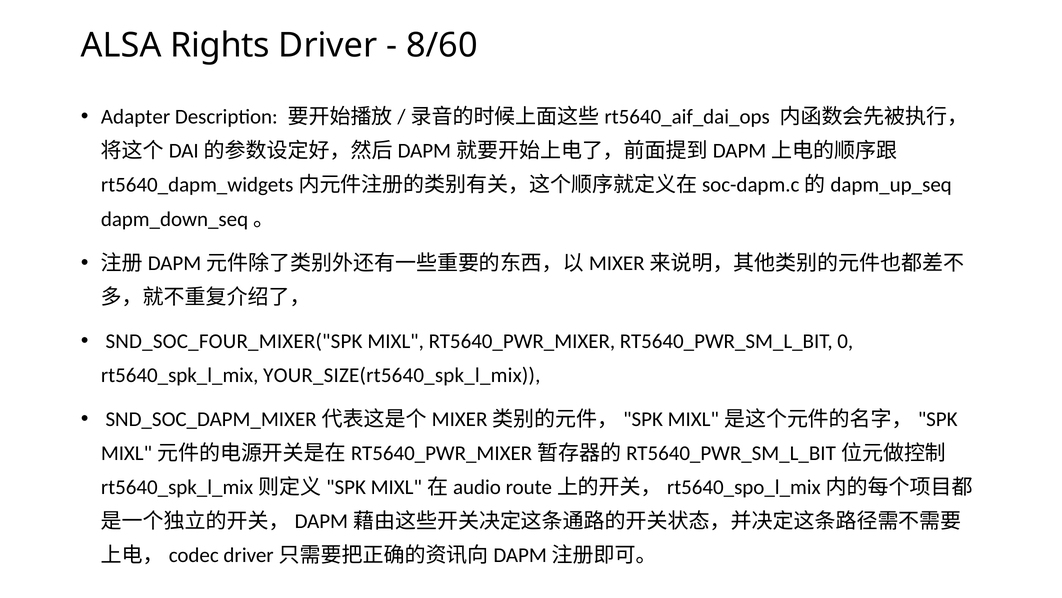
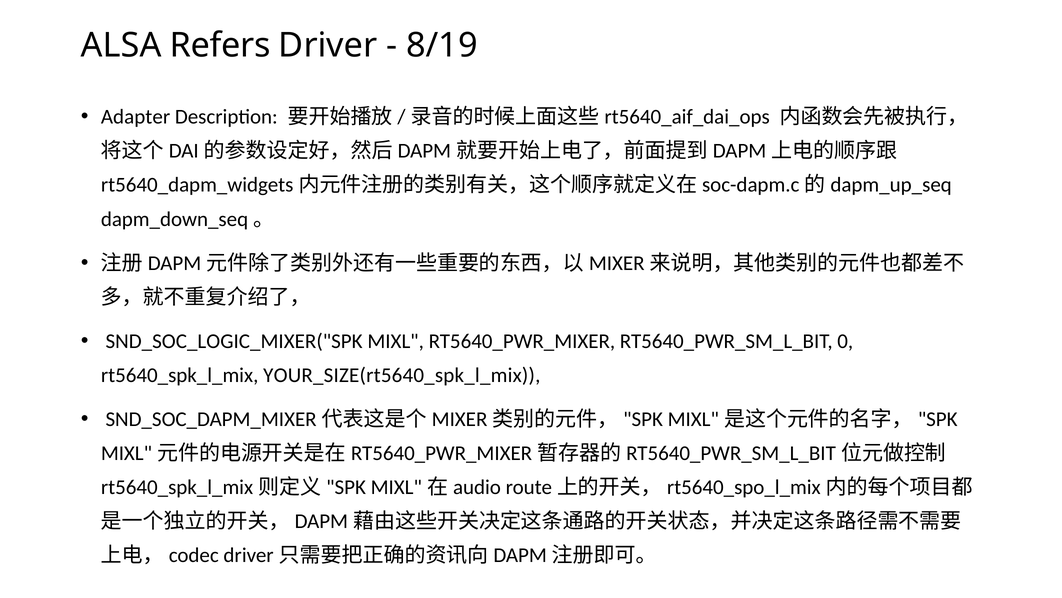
Rights: Rights -> Refers (220, 46)
8/60: 8/60 -> 8/19 (442, 46)
SND_SOC_FOUR_MIXER("SPK: SND_SOC_FOUR_MIXER("SPK -> SND_SOC_LOGIC_MIXER("SPK (234, 341)
